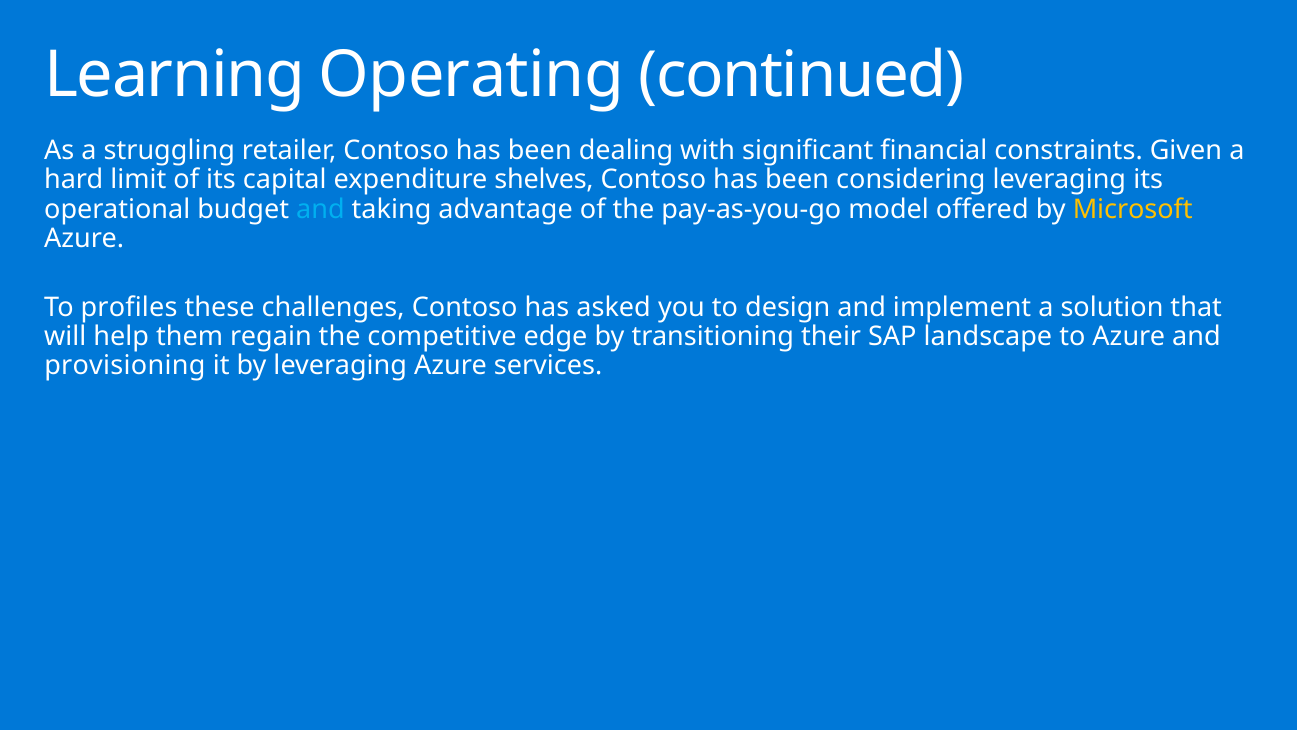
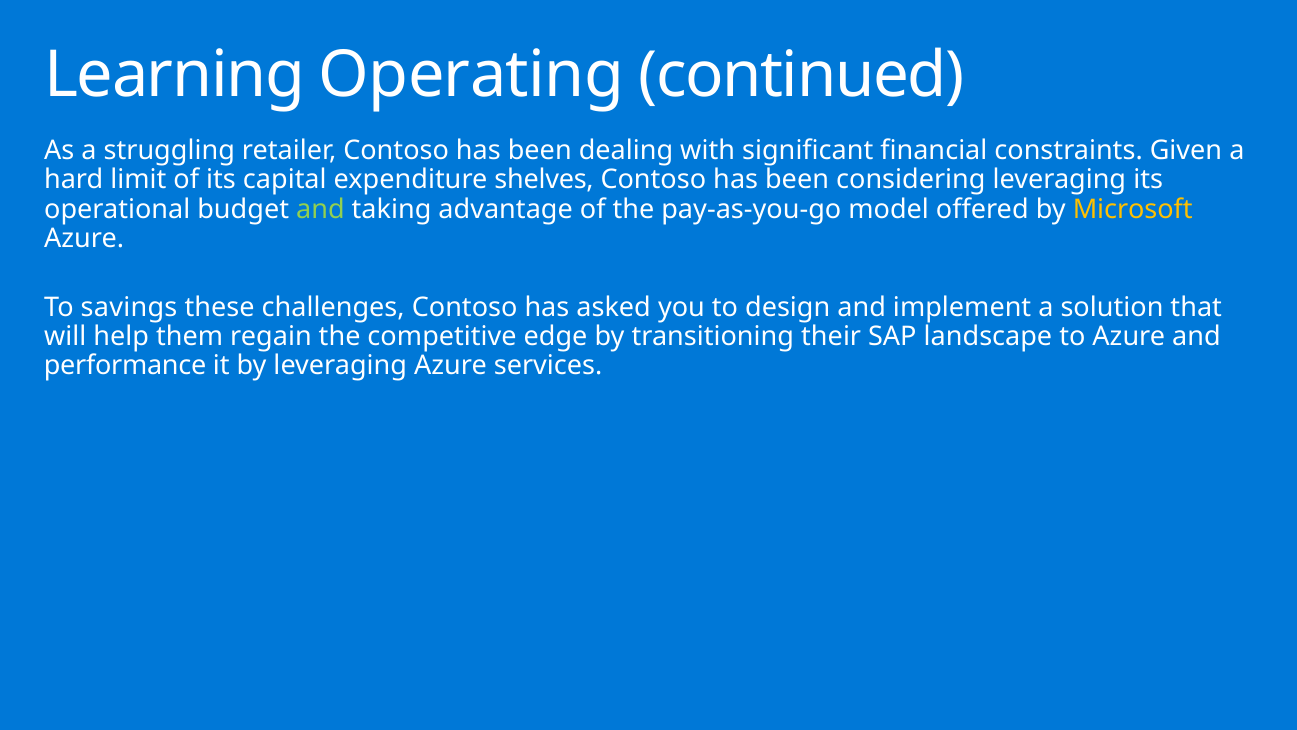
and colour: light blue -> light green (320, 209)
profiles: profiles -> savings (129, 307)
provisioning: provisioning -> performance (125, 366)
